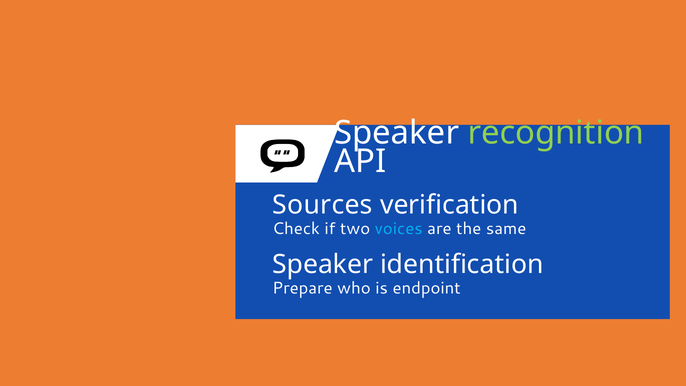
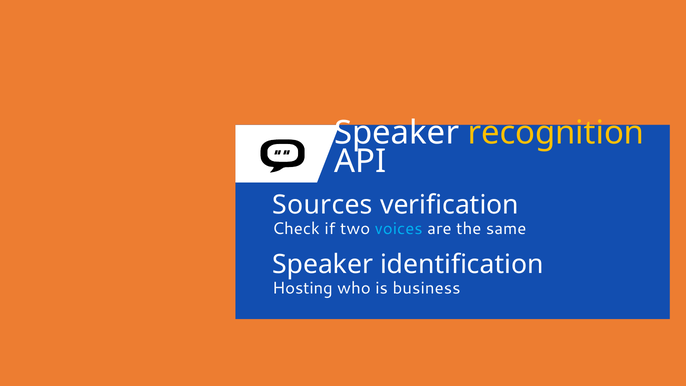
recognition colour: light green -> yellow (556, 133)
Prepare: Prepare -> Hosting (302, 288)
endpoint: endpoint -> business (427, 288)
